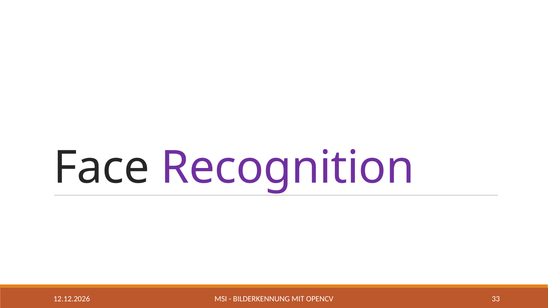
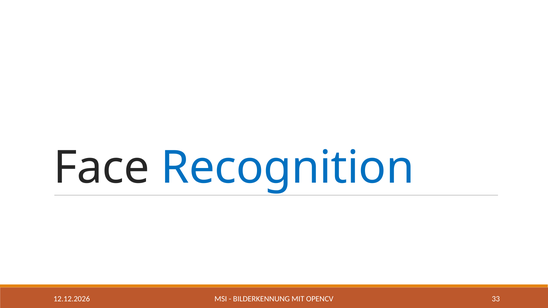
Recognition colour: purple -> blue (288, 168)
